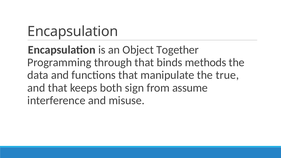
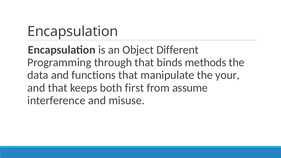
Together: Together -> Different (178, 50)
true: true -> your (227, 75)
sign: sign -> first (134, 88)
